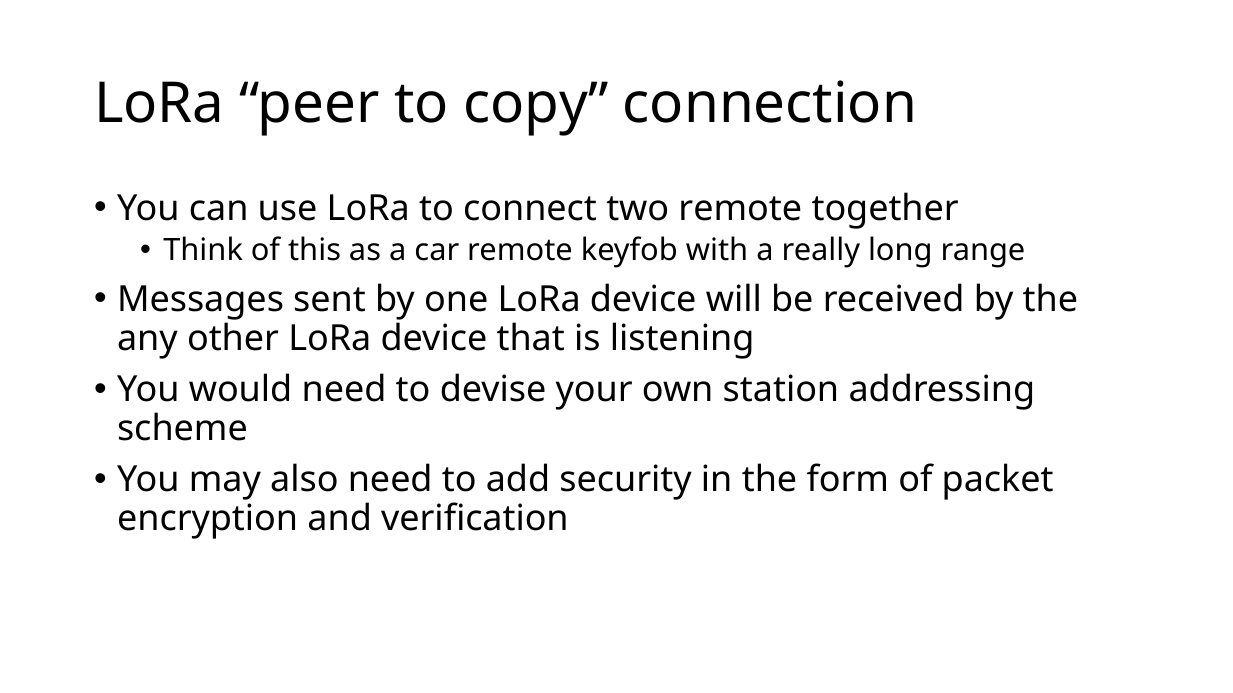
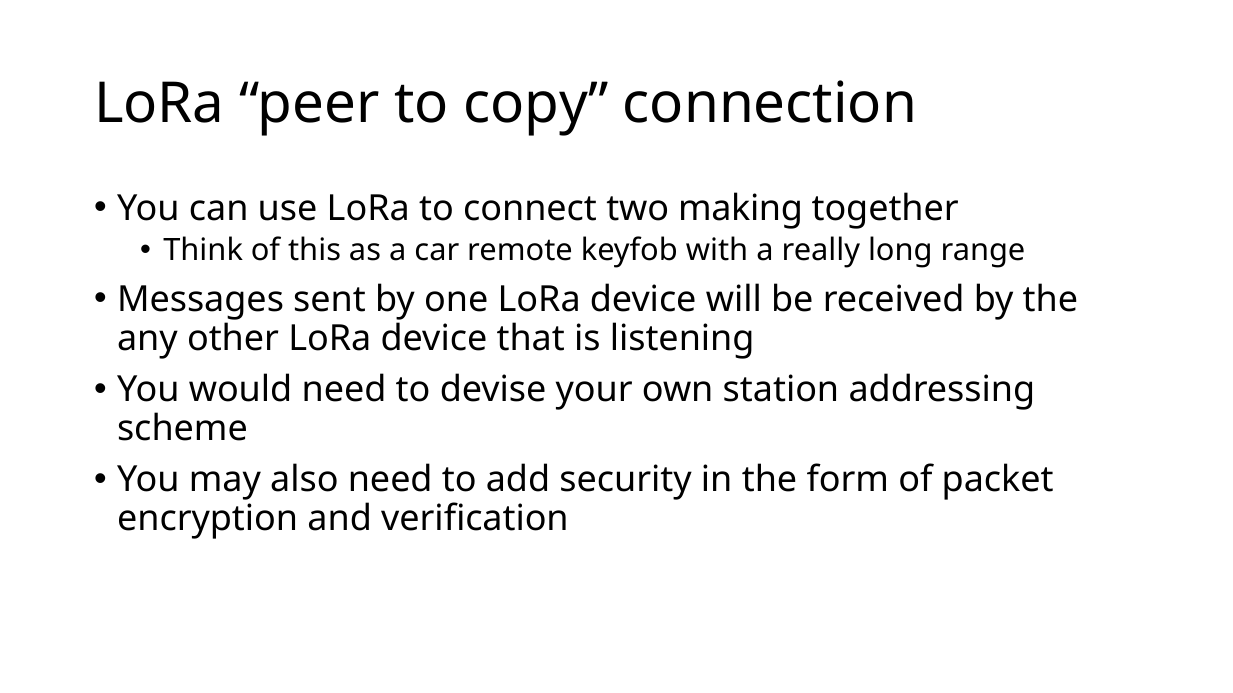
two remote: remote -> making (741, 208)
